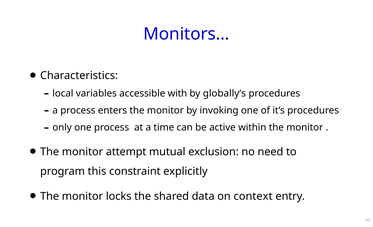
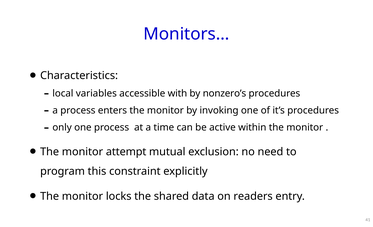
globally’s: globally’s -> nonzero’s (224, 93)
context: context -> readers (253, 197)
